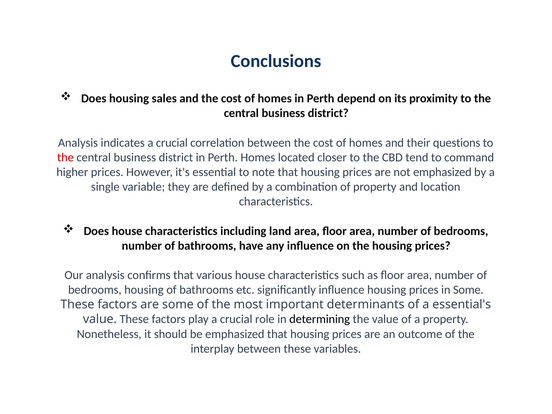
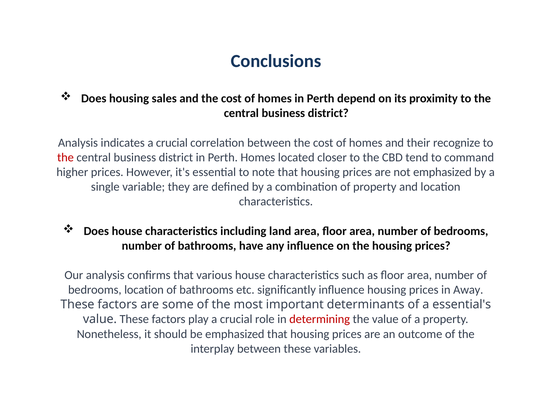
questions: questions -> recognize (457, 143)
bedrooms housing: housing -> location (144, 290)
in Some: Some -> Away (468, 290)
determining colour: black -> red (320, 319)
